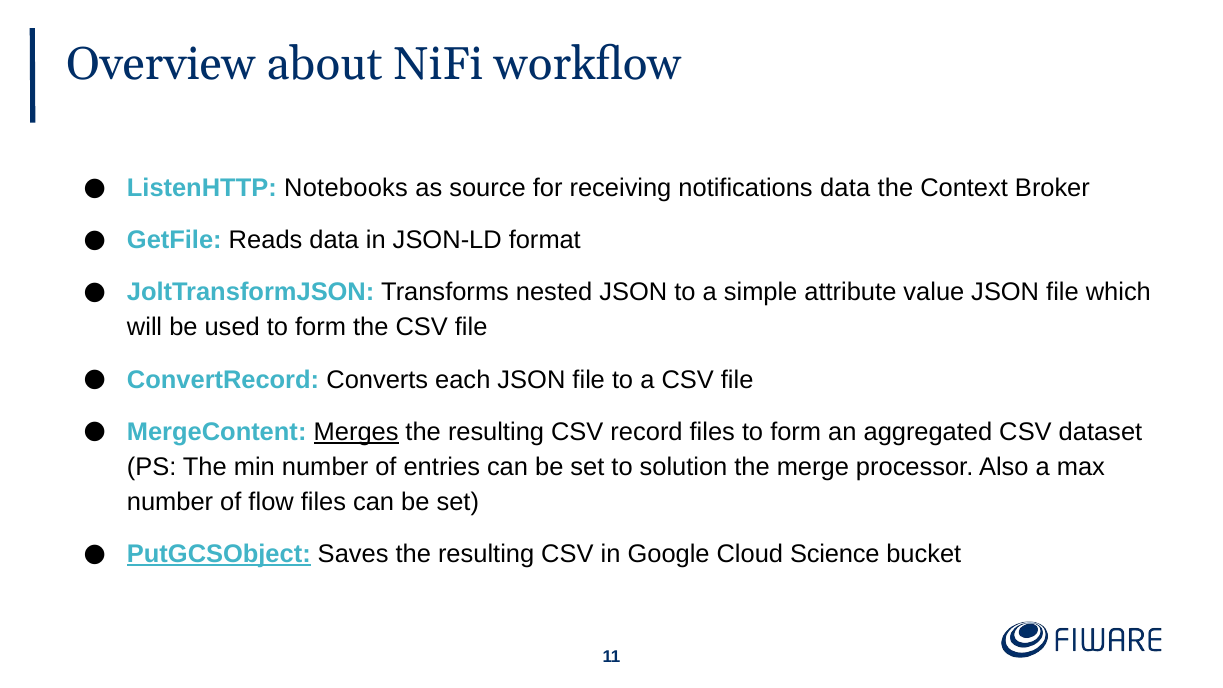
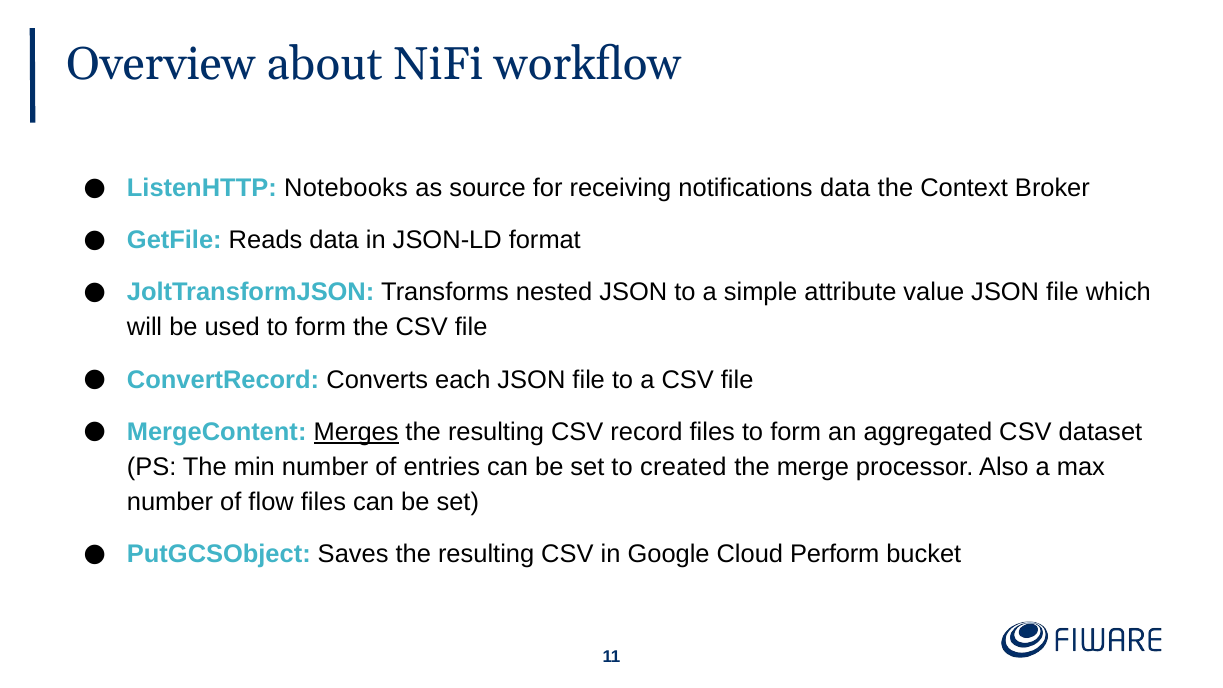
solution: solution -> created (683, 467)
PutGCSObject underline: present -> none (219, 554)
Science: Science -> Perform (835, 554)
